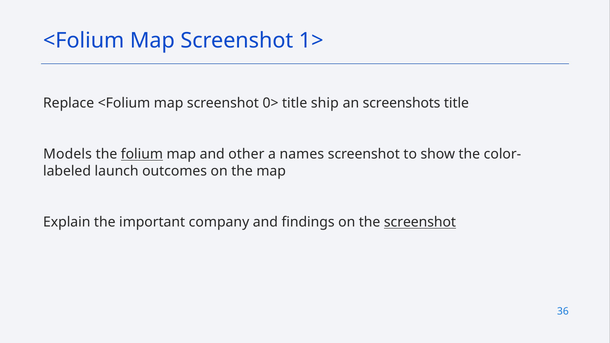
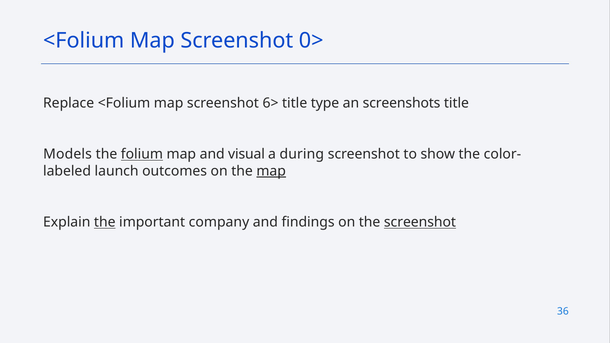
1>: 1> -> 0> (311, 41)
0>: 0> -> 6> (271, 103)
ship: ship -> type (325, 103)
other: other -> visual (246, 154)
names: names -> during (302, 154)
map underline: none -> present (271, 171)
the underline: none -> present (105, 222)
